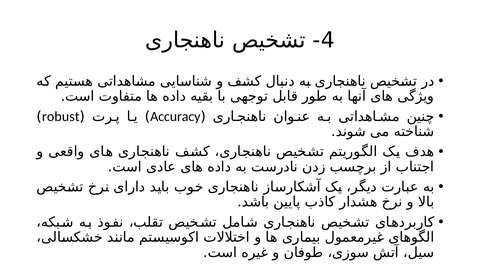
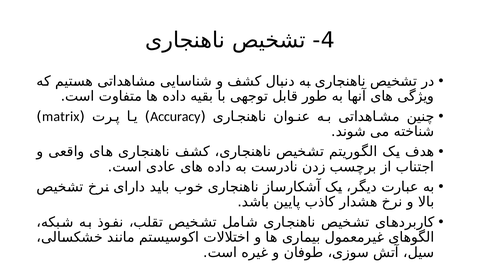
robust: robust -> matrix (61, 116)
